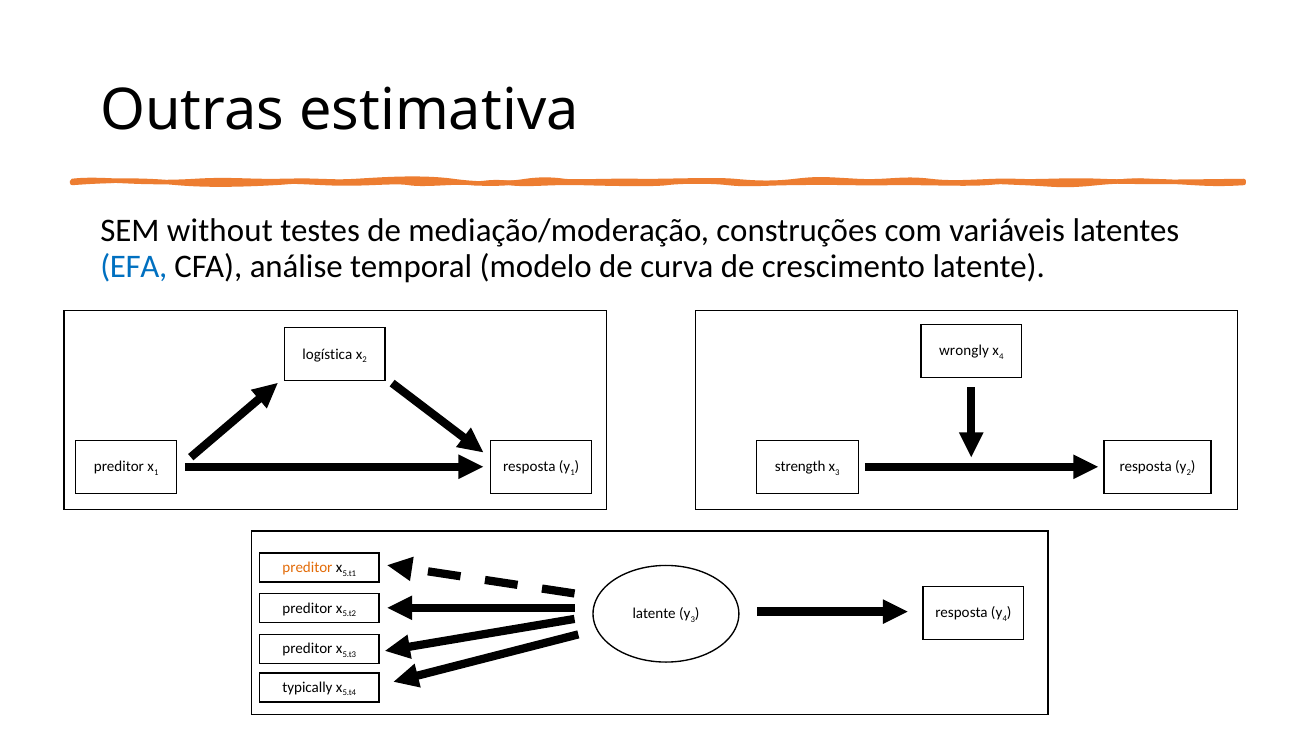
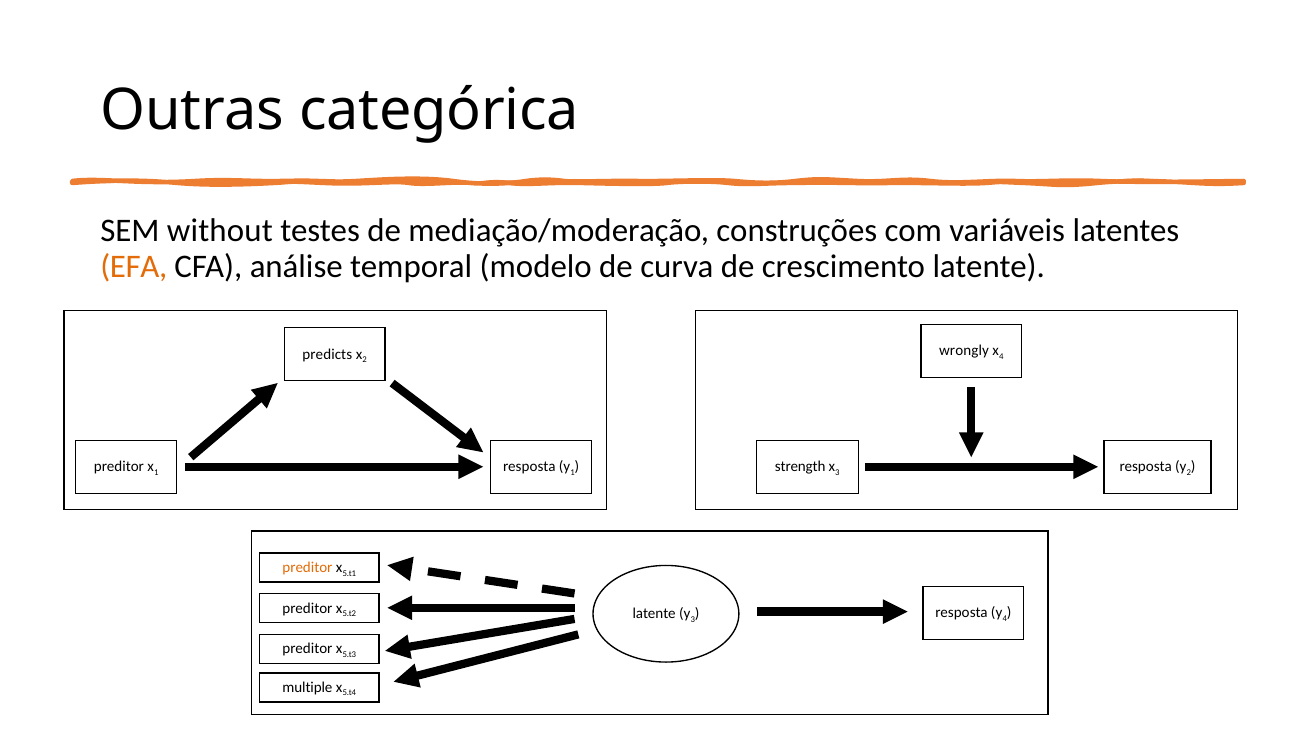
estimativa: estimativa -> categórica (439, 111)
EFA colour: blue -> orange (134, 266)
logística: logística -> predicts (327, 354)
typically: typically -> multiple (307, 687)
